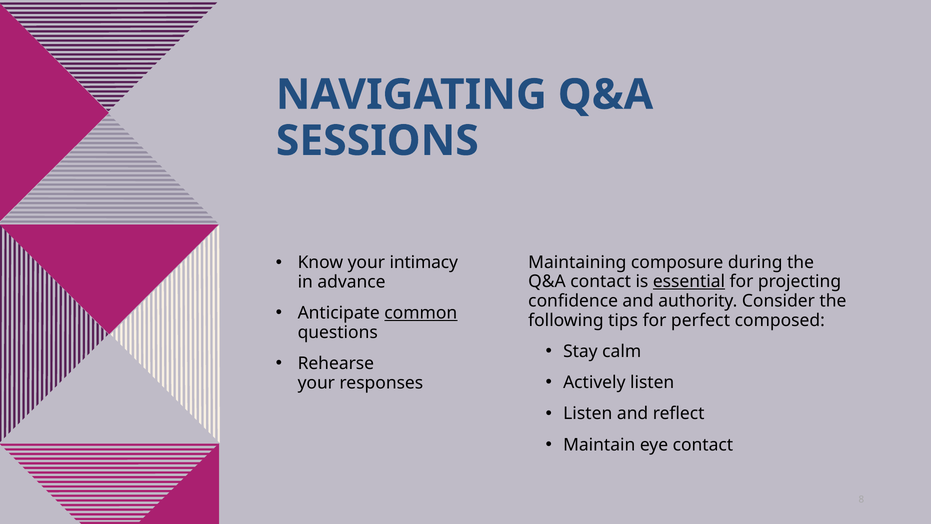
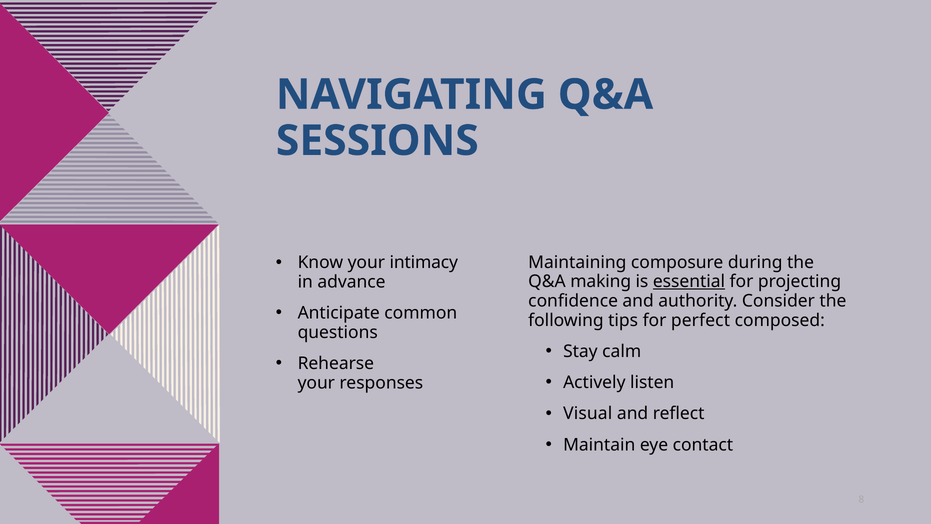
Q&A contact: contact -> making (601, 282)
common underline: present -> none (421, 313)
Listen: Listen -> Visual (588, 413)
